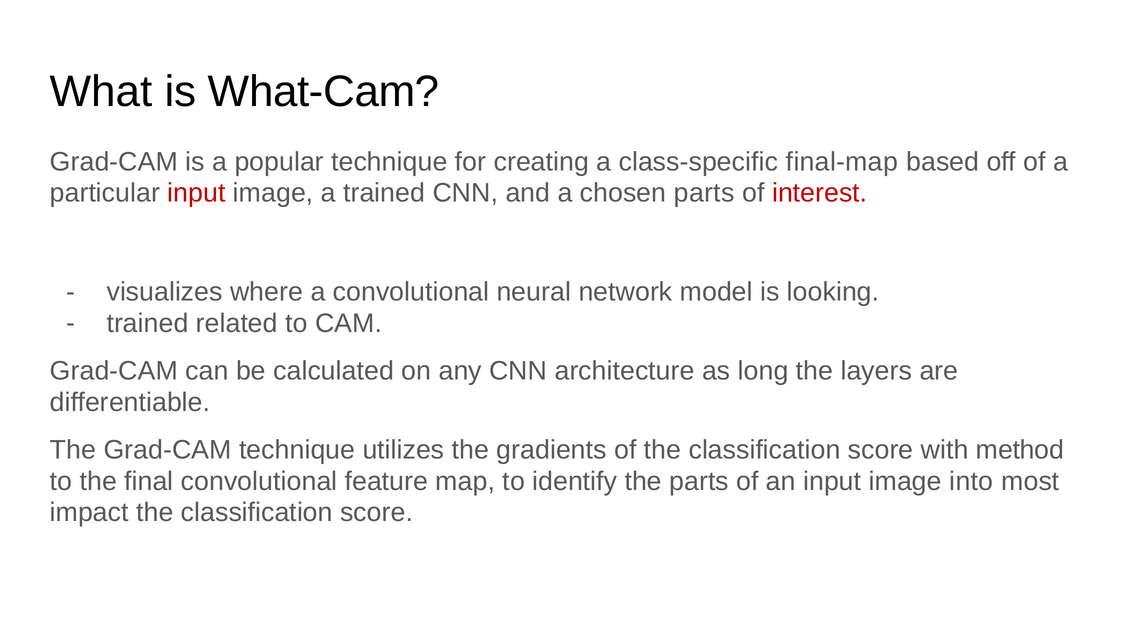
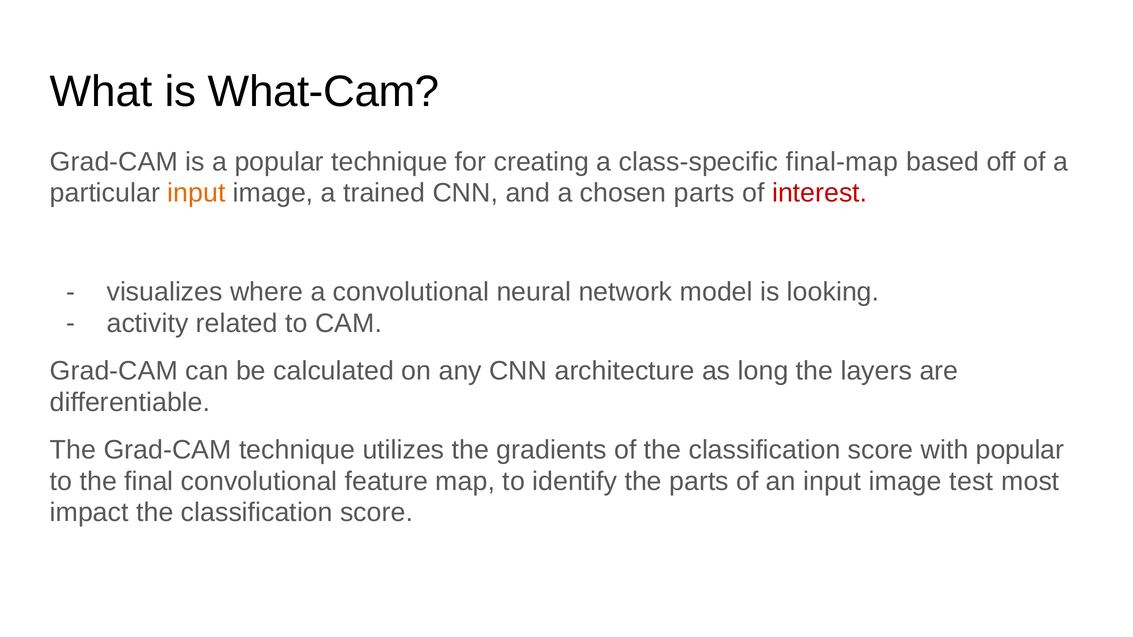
input colour: red -> orange (196, 193)
trained: trained -> activity (148, 323)
with method: method -> popular (1020, 450)
into: into -> test (971, 481)
